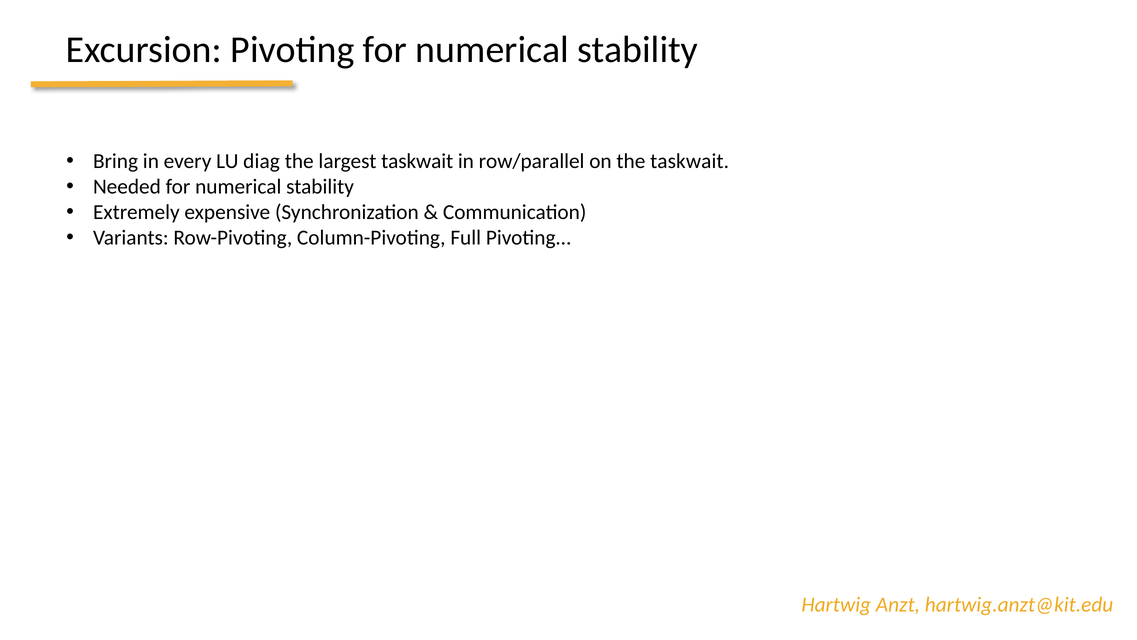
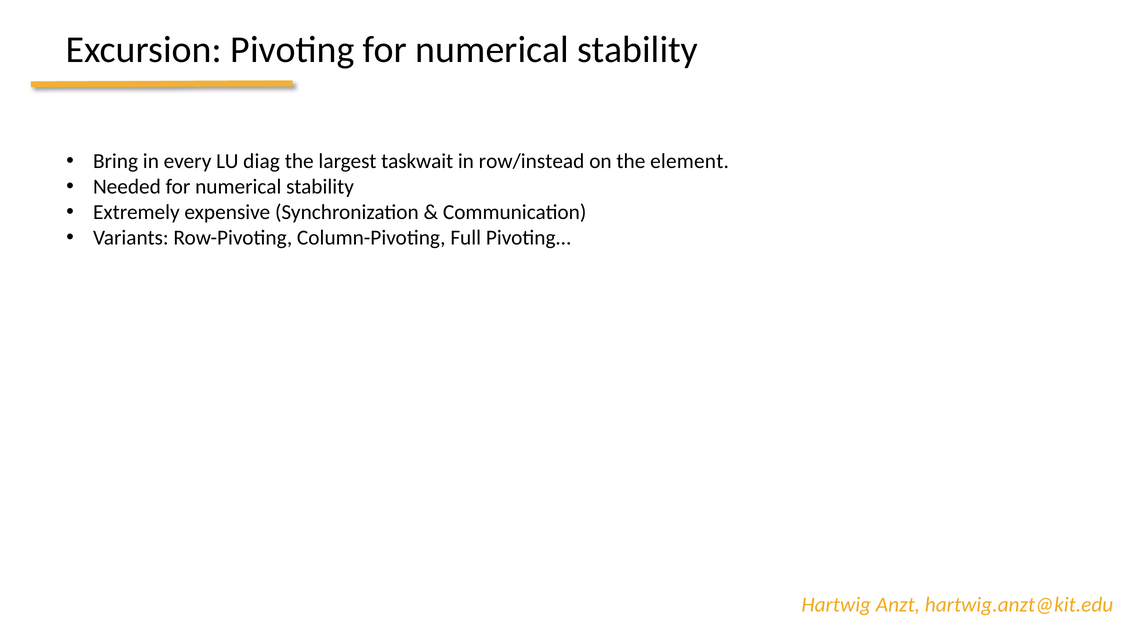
row/parallel: row/parallel -> row/instead (532, 161)
the taskwait: taskwait -> element (690, 161)
